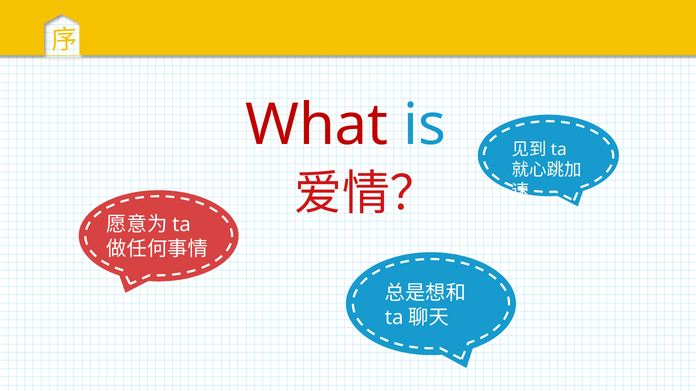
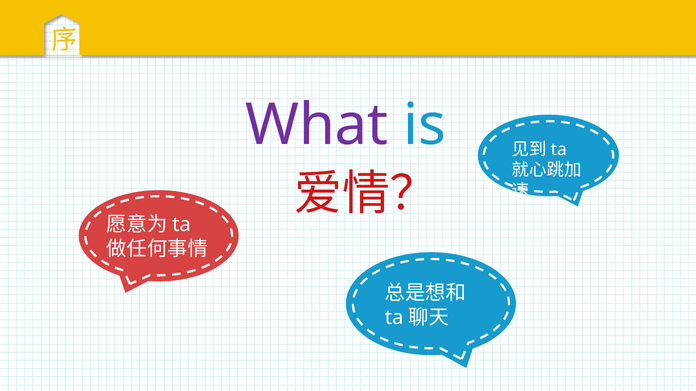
What colour: red -> purple (317, 125)
